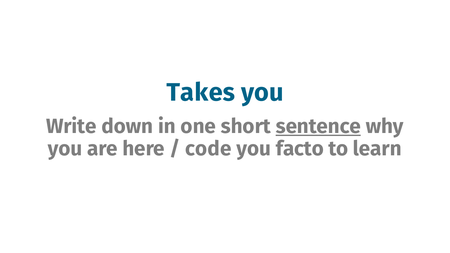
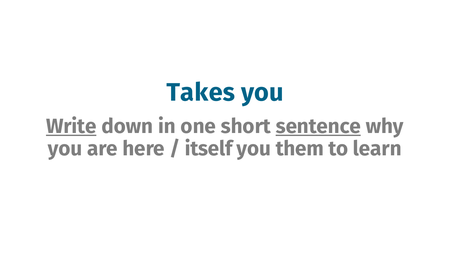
Write underline: none -> present (71, 127)
code: code -> itself (209, 149)
facto: facto -> them (300, 149)
